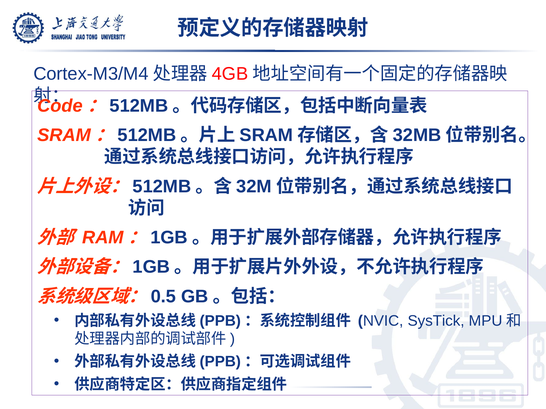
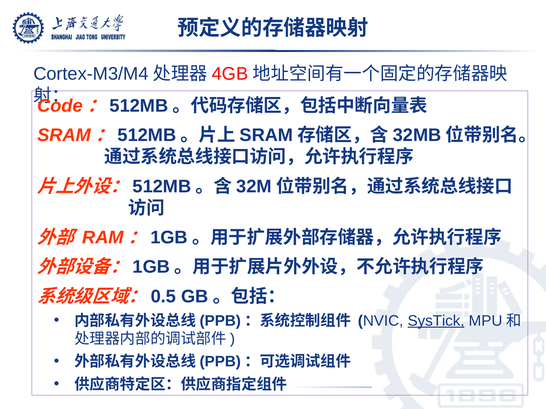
SysTick underline: none -> present (436, 321)
